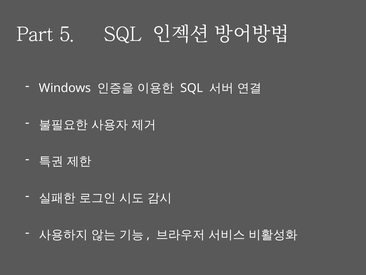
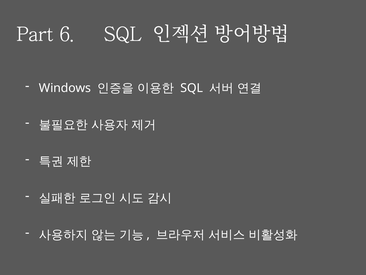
5: 5 -> 6 (67, 33)
